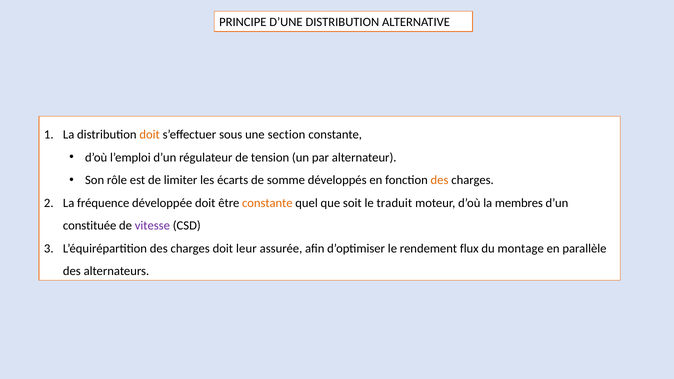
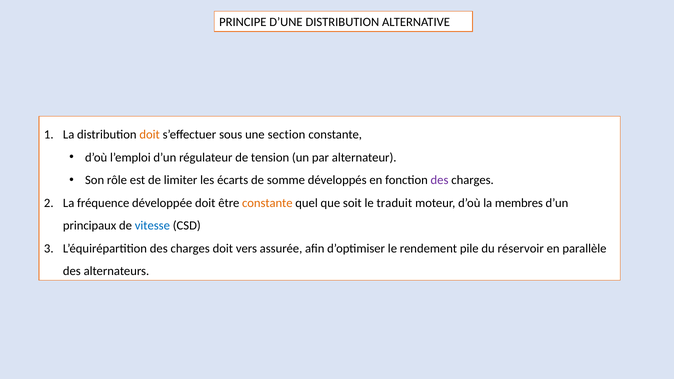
des colour: orange -> purple (440, 180)
constituée: constituée -> principaux (90, 226)
vitesse colour: purple -> blue (152, 226)
leur: leur -> vers (246, 249)
flux: flux -> pile (469, 249)
montage: montage -> réservoir (521, 249)
